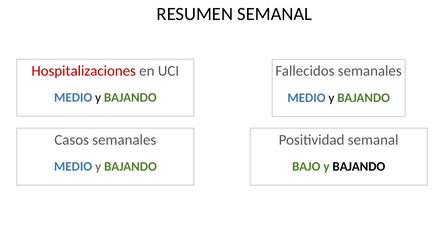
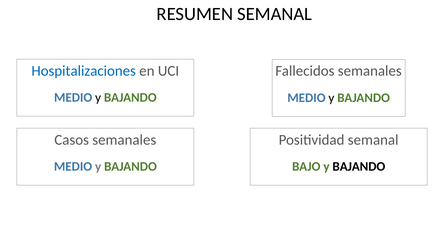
Hospitalizaciones colour: red -> blue (84, 71)
